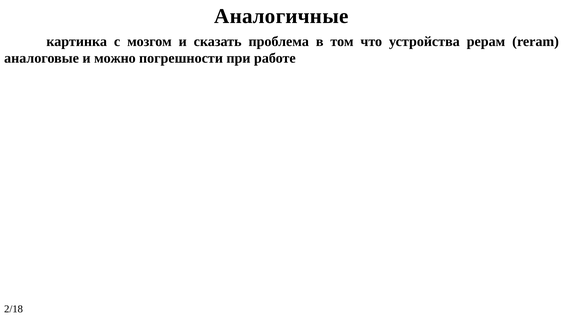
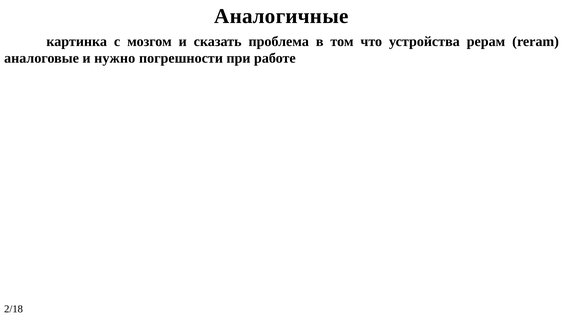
можно: можно -> нужно (115, 58)
